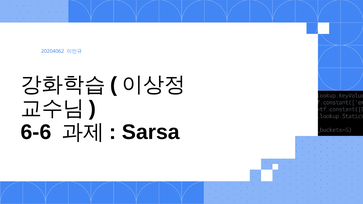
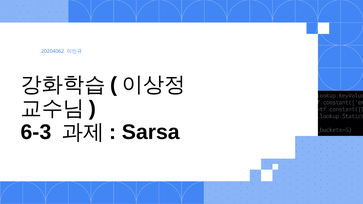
6-6: 6-6 -> 6-3 (36, 132)
